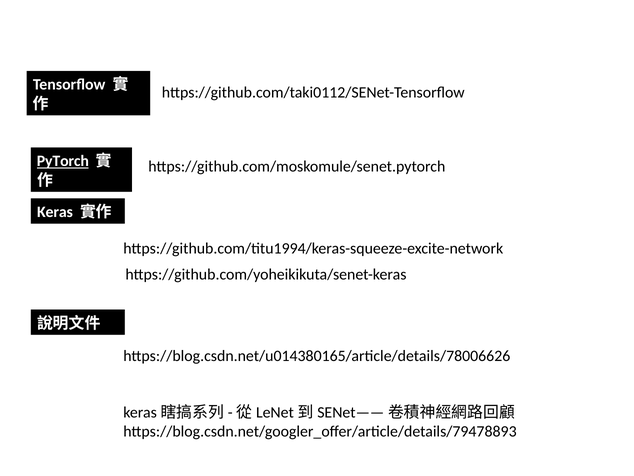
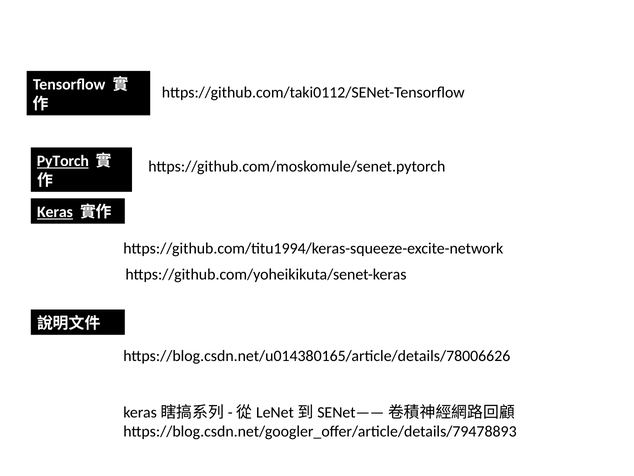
Keras underline: none -> present (55, 212)
